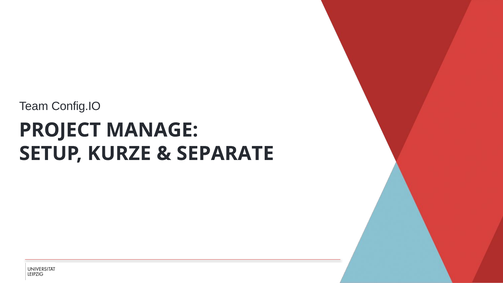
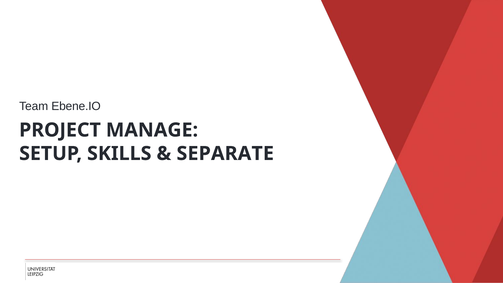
Config.IO: Config.IO -> Ebene.IO (76, 106)
KURZE: KURZE -> SKILLS (119, 154)
